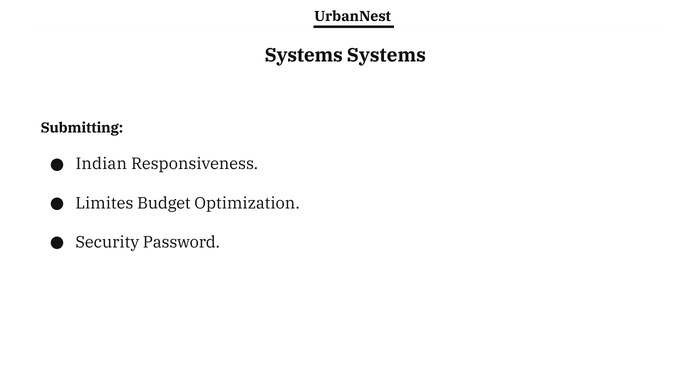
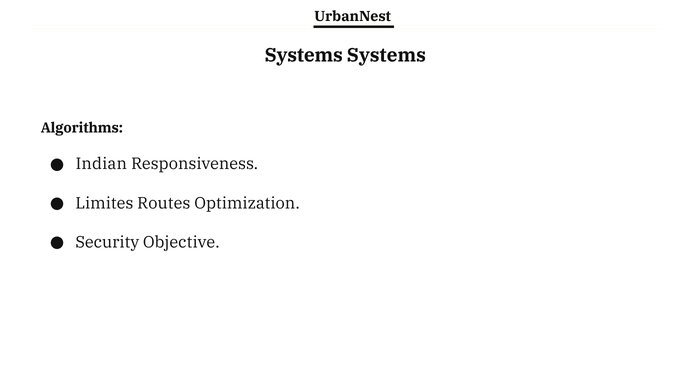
Submitting: Submitting -> Algorithms (82, 128)
Budget: Budget -> Routes (164, 203)
Password: Password -> Objective (181, 242)
